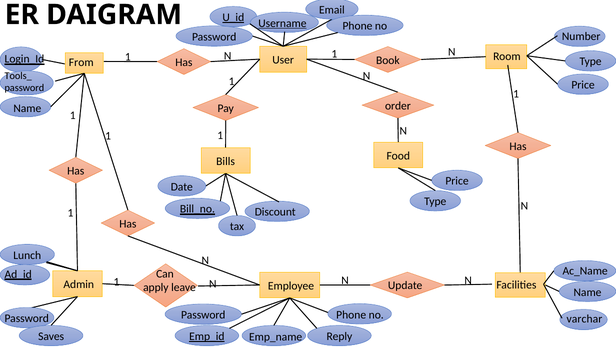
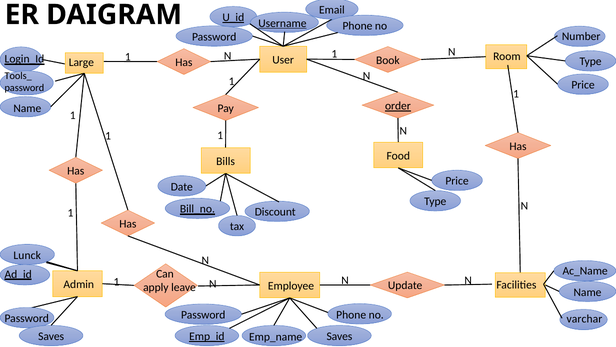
From: From -> Large (81, 62)
order underline: none -> present (398, 106)
Lunch: Lunch -> Lunck (27, 255)
Reply: Reply -> Saves (339, 336)
